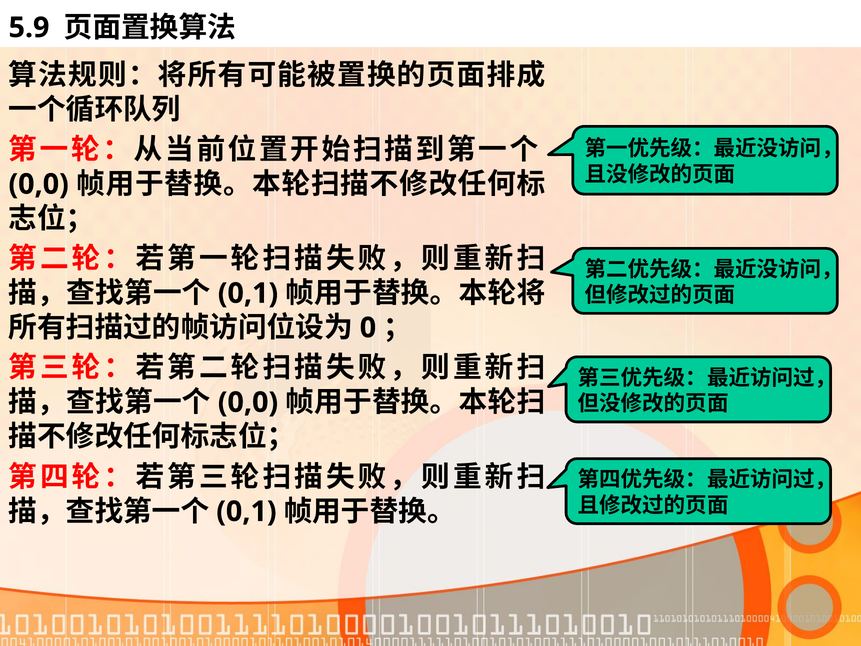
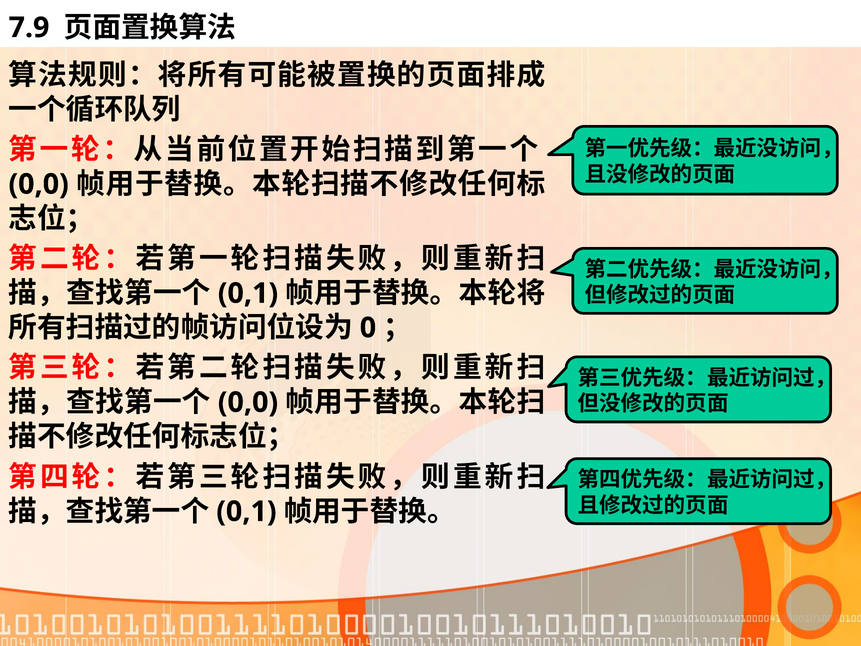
5.9: 5.9 -> 7.9 (29, 28)
